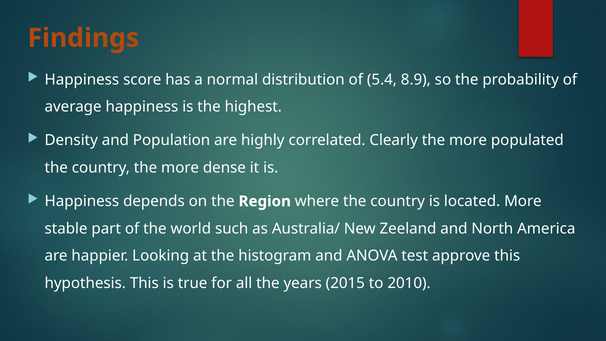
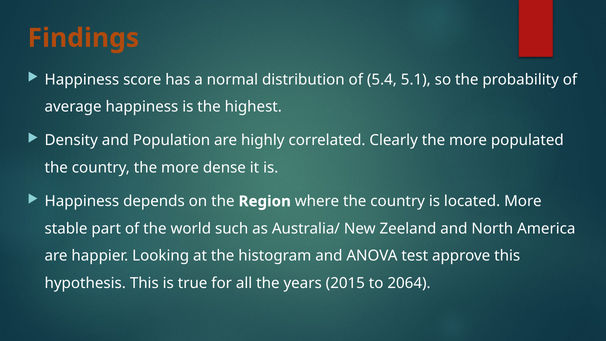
8.9: 8.9 -> 5.1 (416, 80)
2010: 2010 -> 2064 (409, 283)
